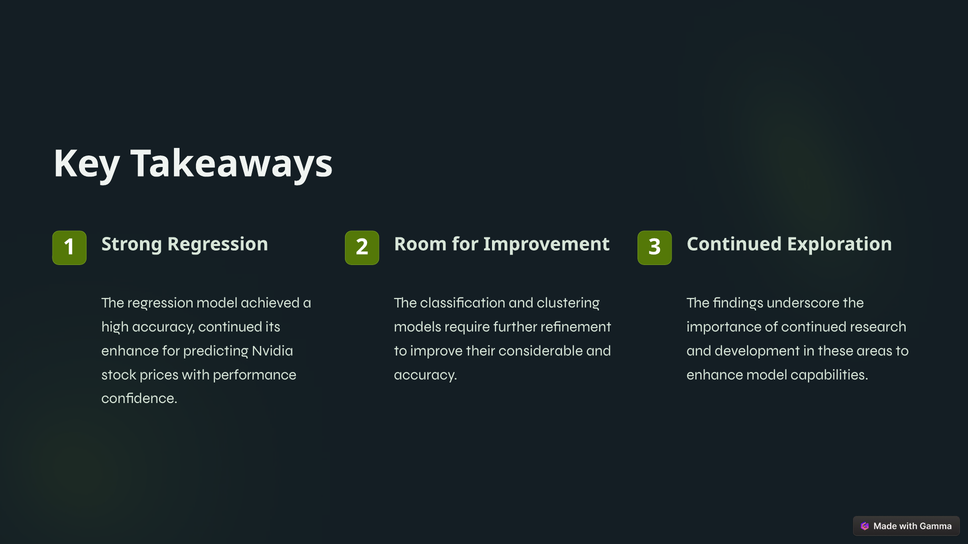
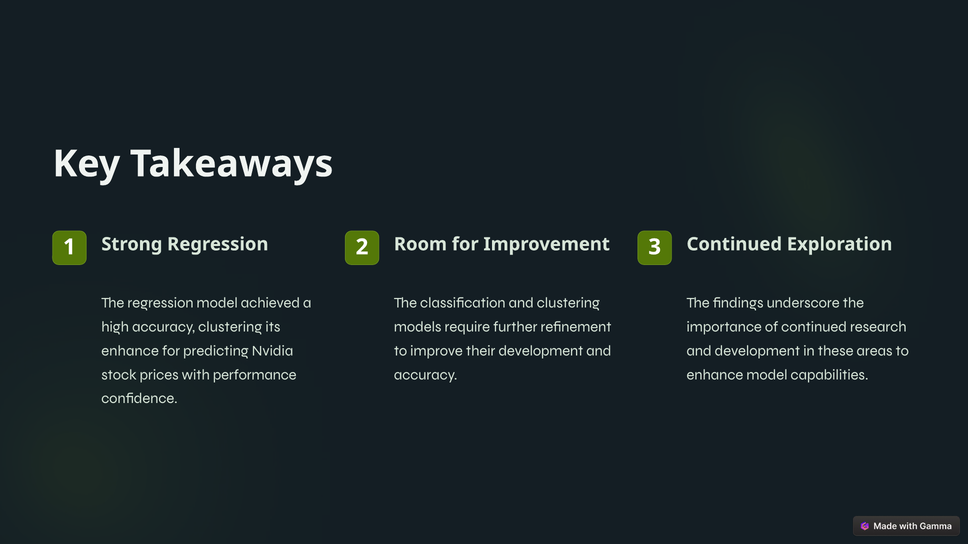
accuracy continued: continued -> clustering (230, 327)
their considerable: considerable -> development (541, 351)
